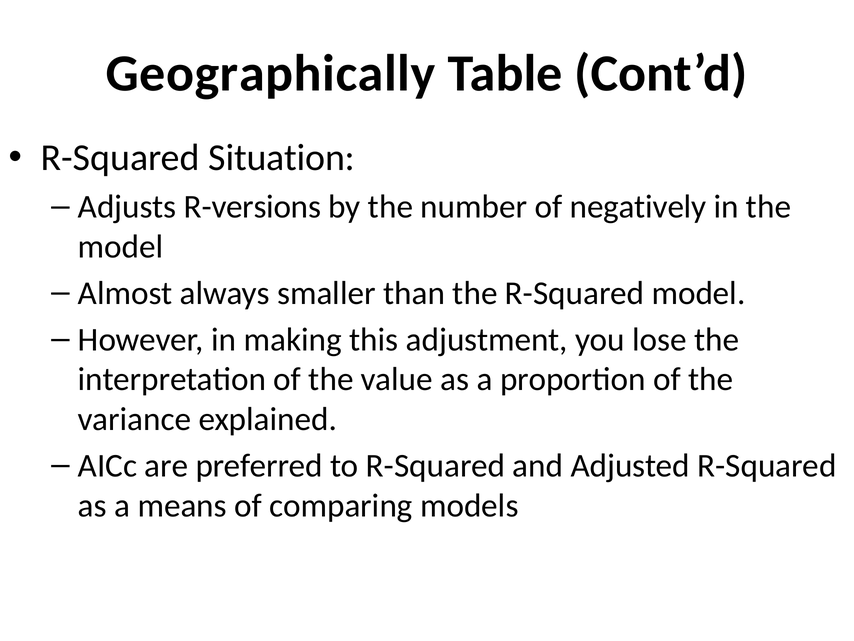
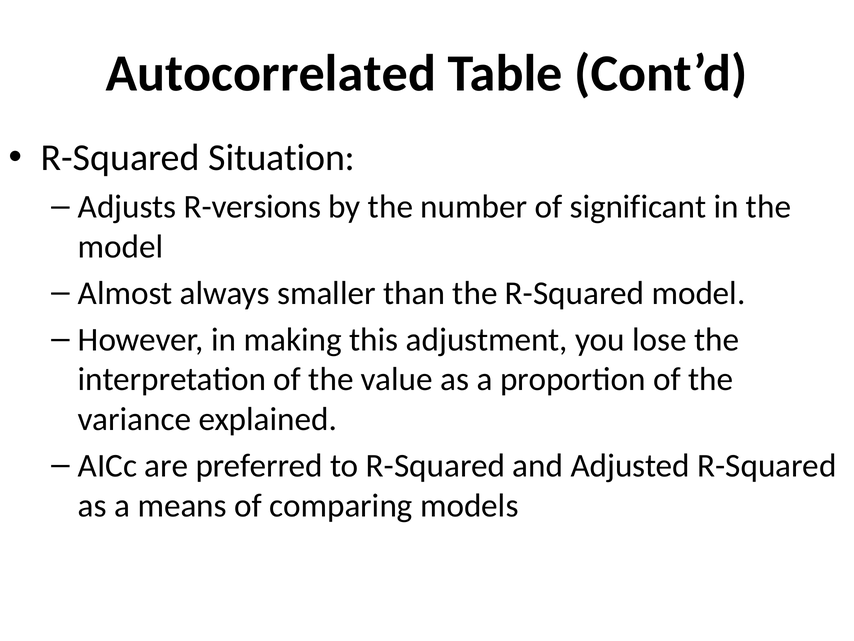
Geographically: Geographically -> Autocorrelated (271, 73)
negatively: negatively -> significant (638, 207)
